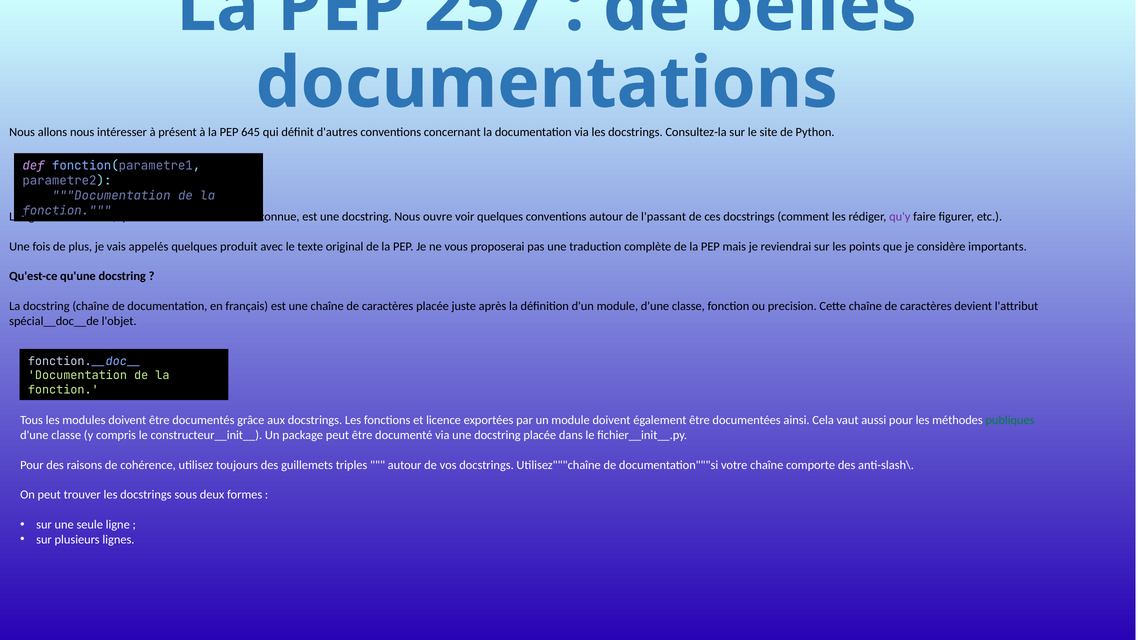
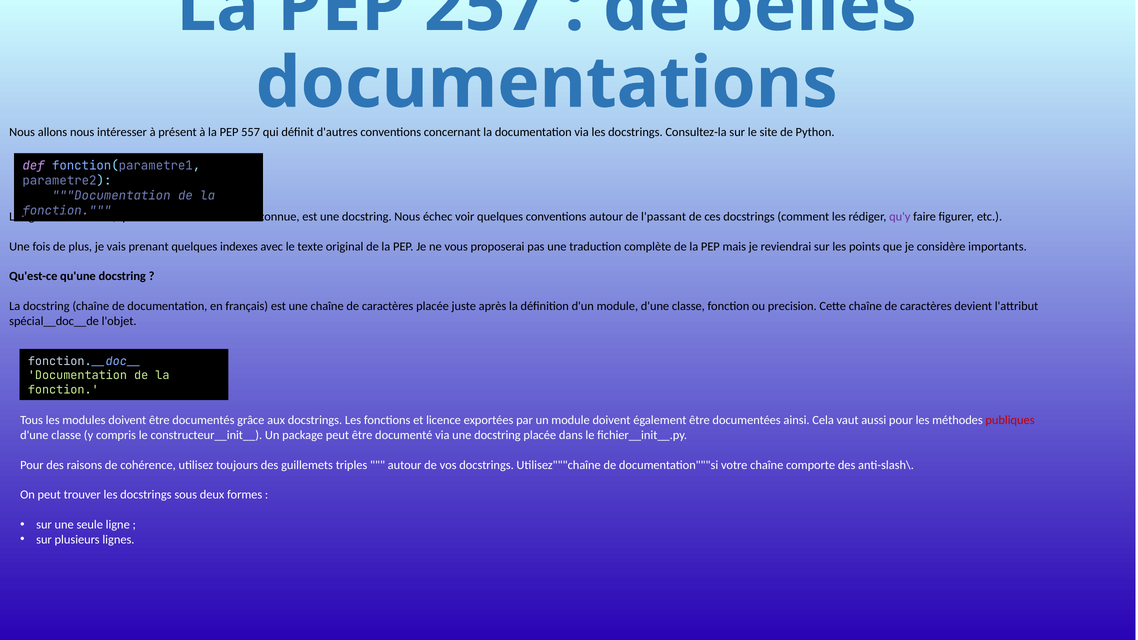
645: 645 -> 557 (251, 132)
ouvre: ouvre -> échec (438, 217)
appelés: appelés -> prenant (149, 247)
produit: produit -> indexes (239, 247)
publiques colour: green -> red (1010, 420)
